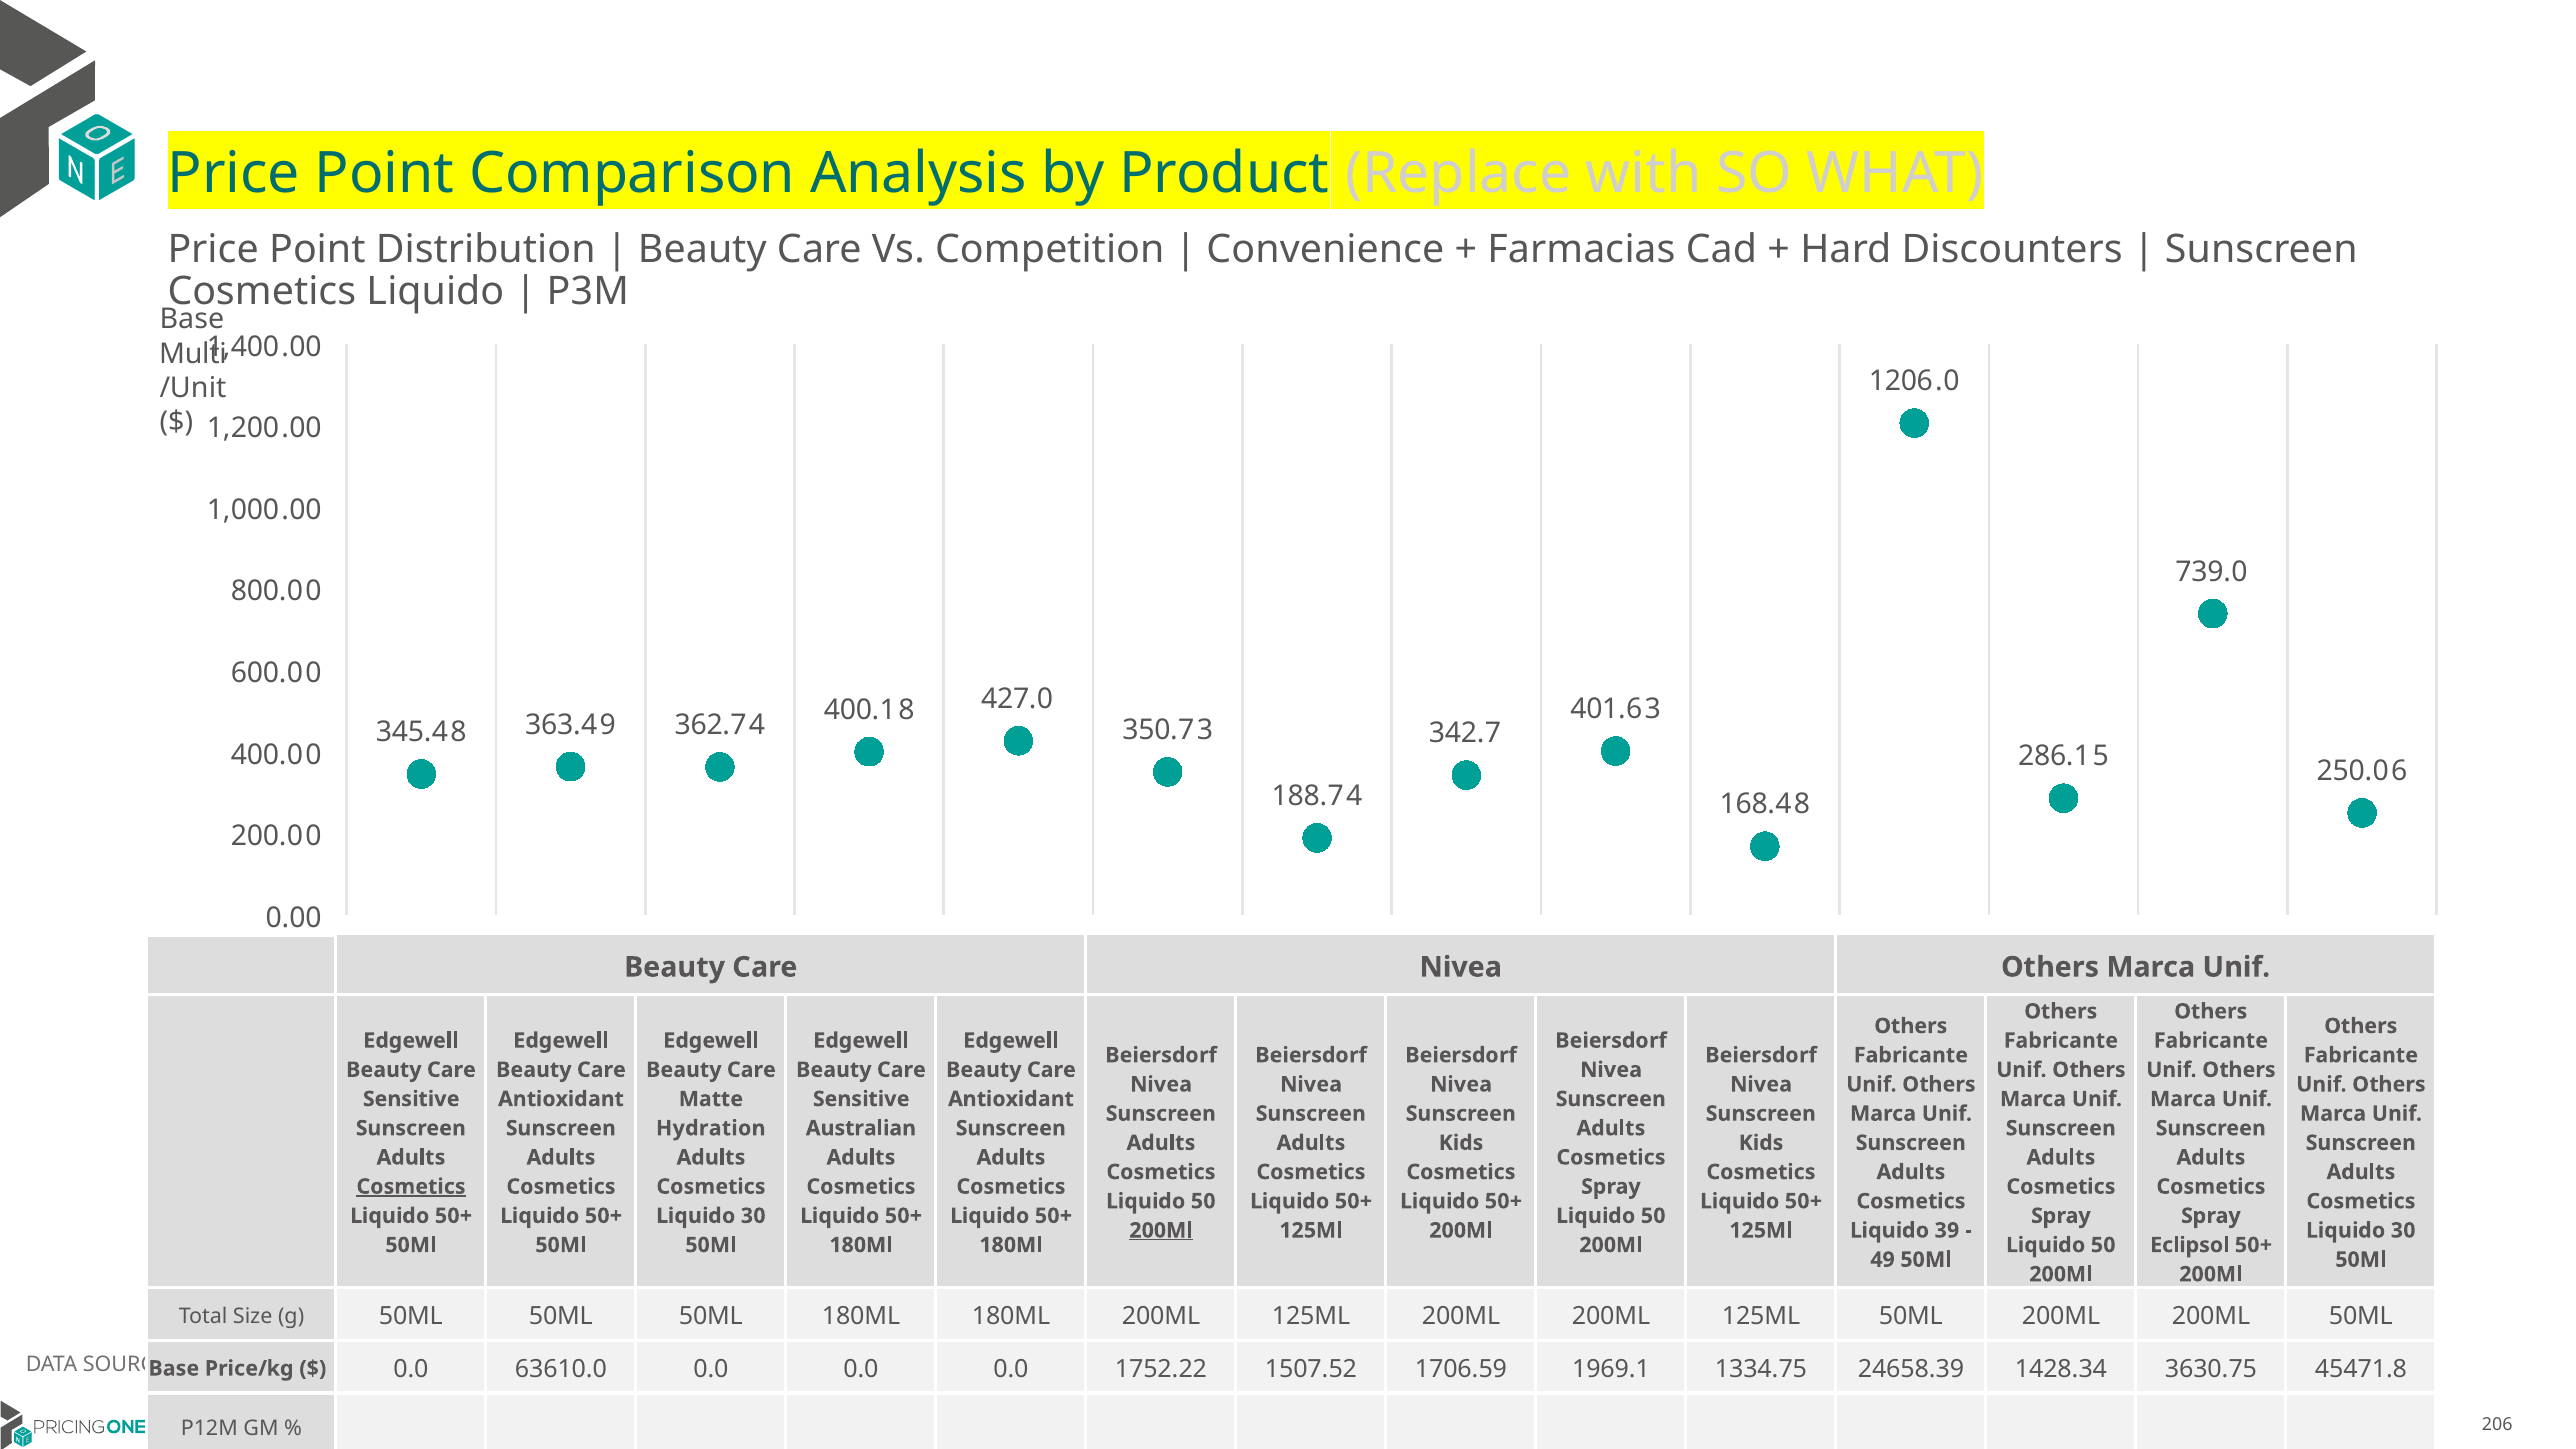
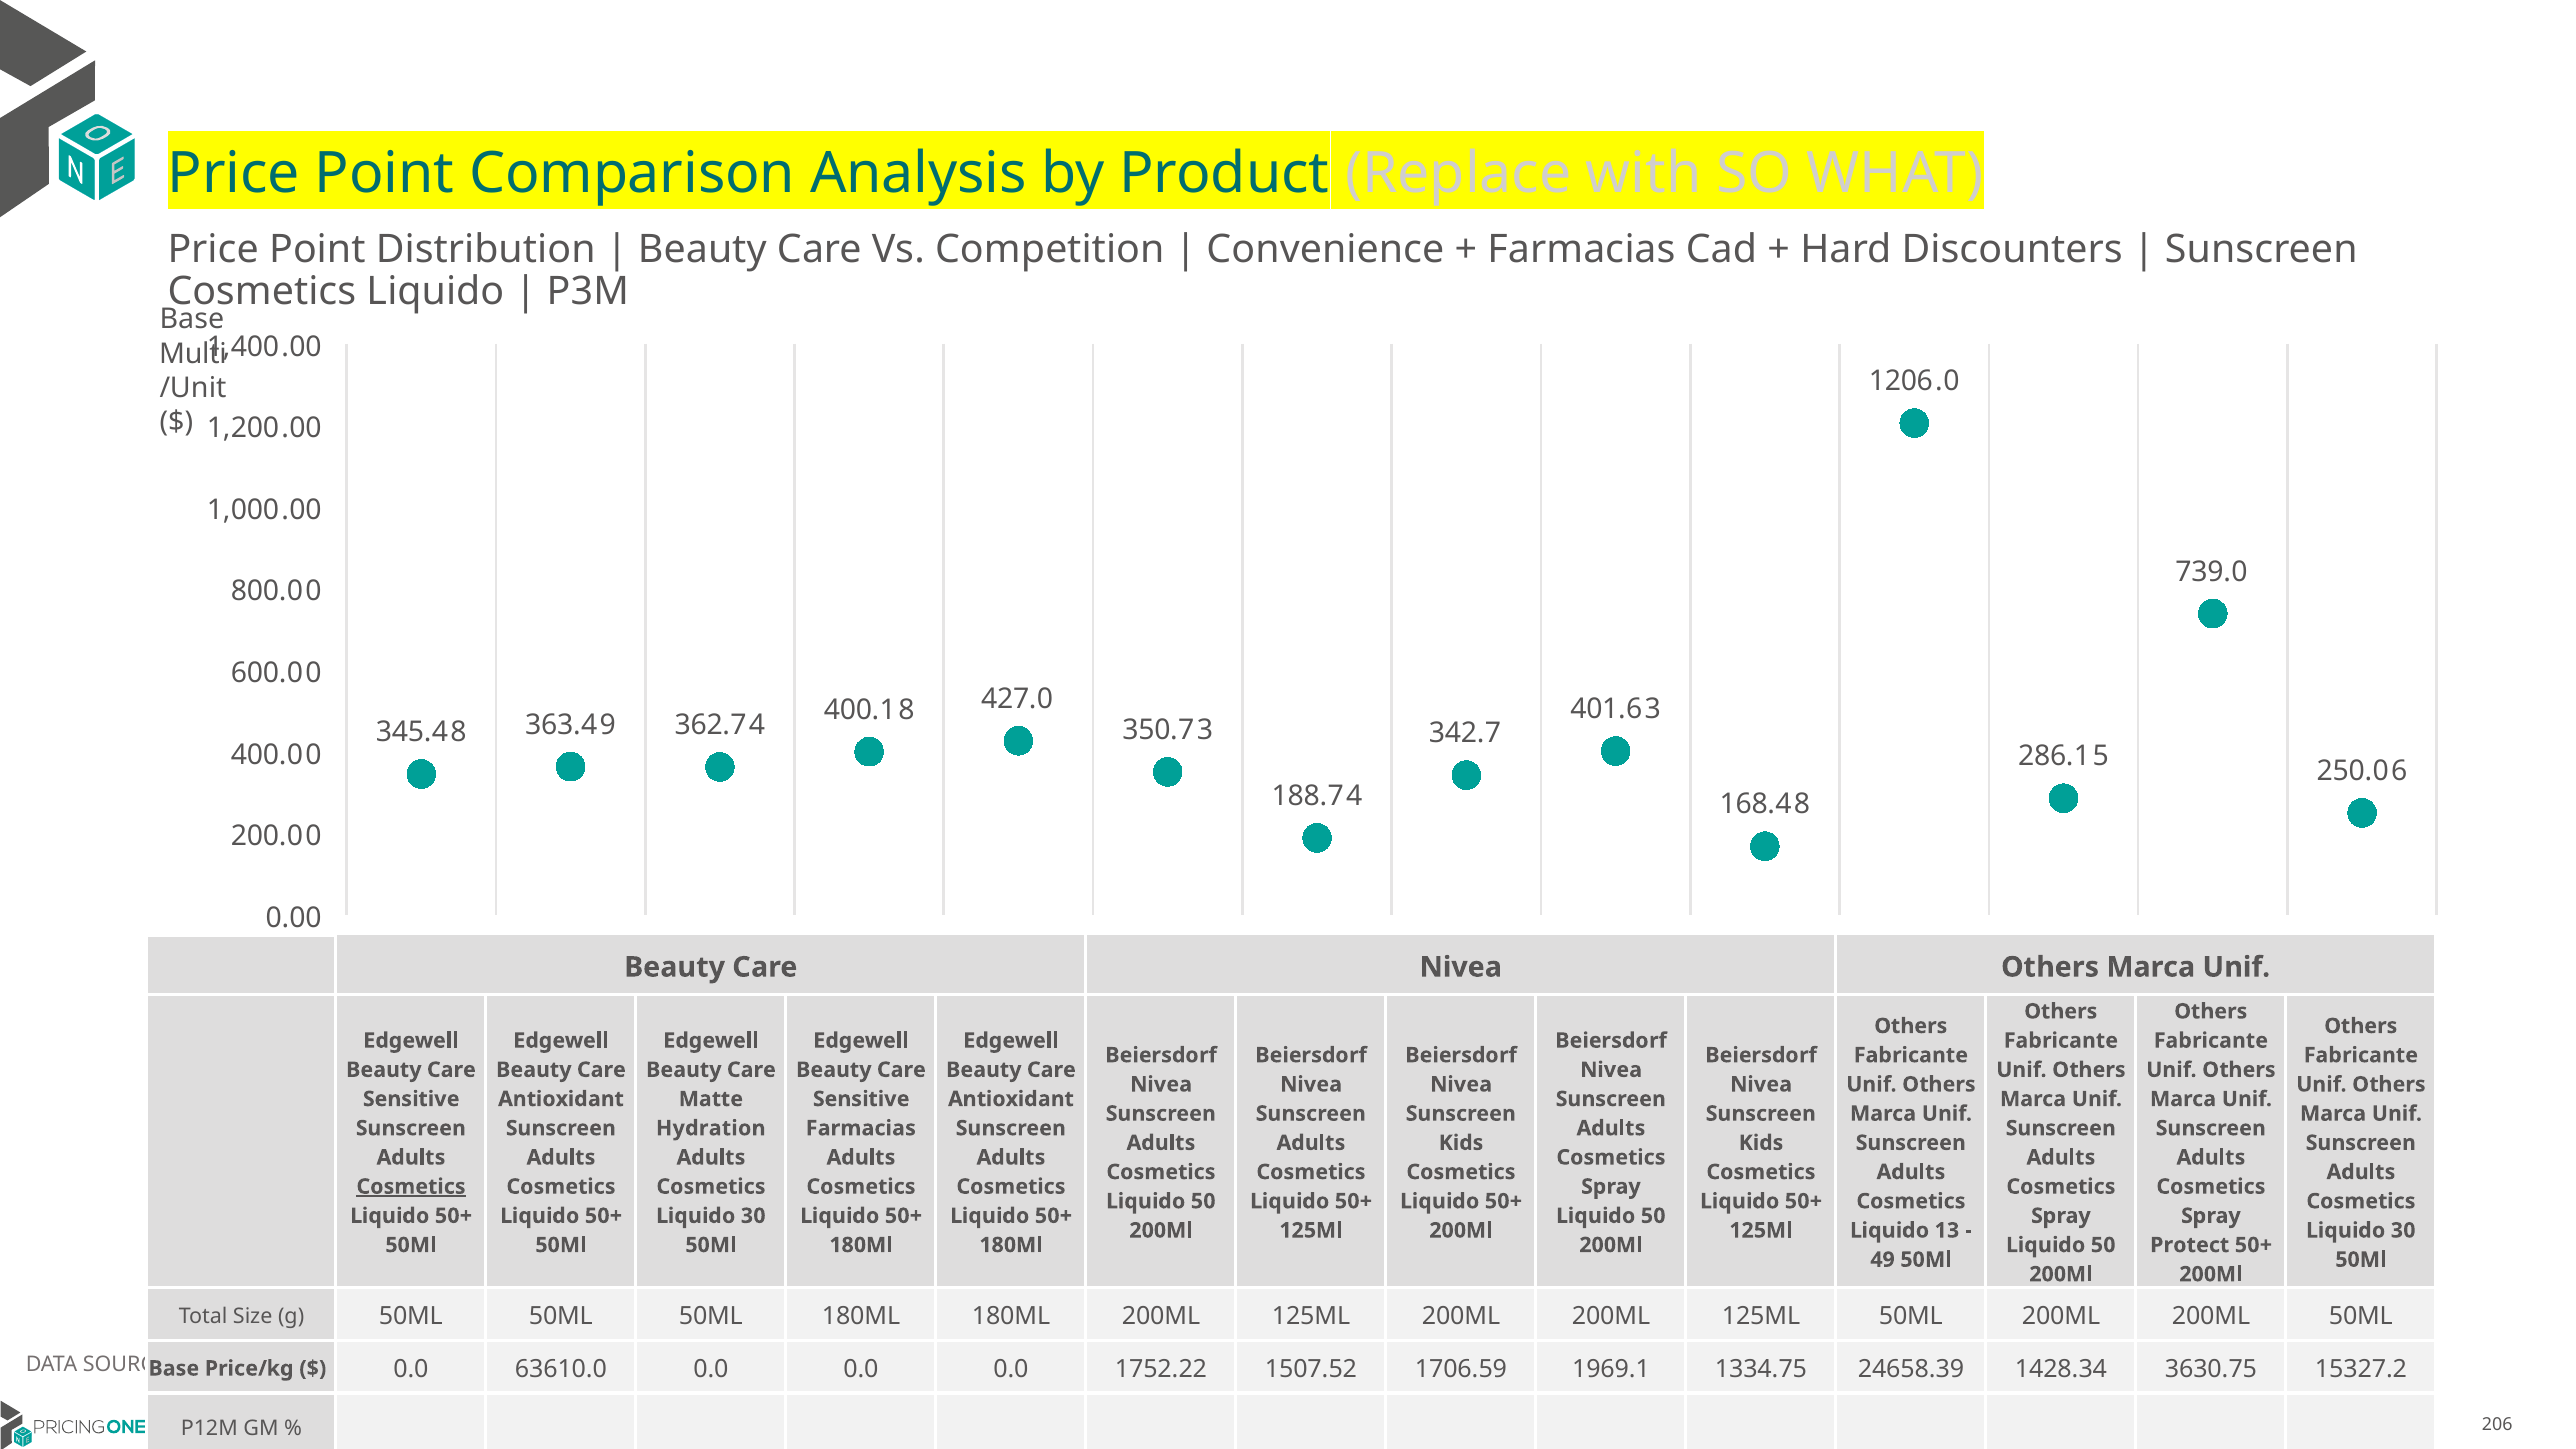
Australian: Australian -> Farmacias (861, 1128)
200Ml underline: present -> none (1161, 1231)
39: 39 -> 13 (1947, 1231)
Eclipsol: Eclipsol -> Protect (2190, 1245)
45471.8: 45471.8 -> 15327.2 (2361, 1369)
